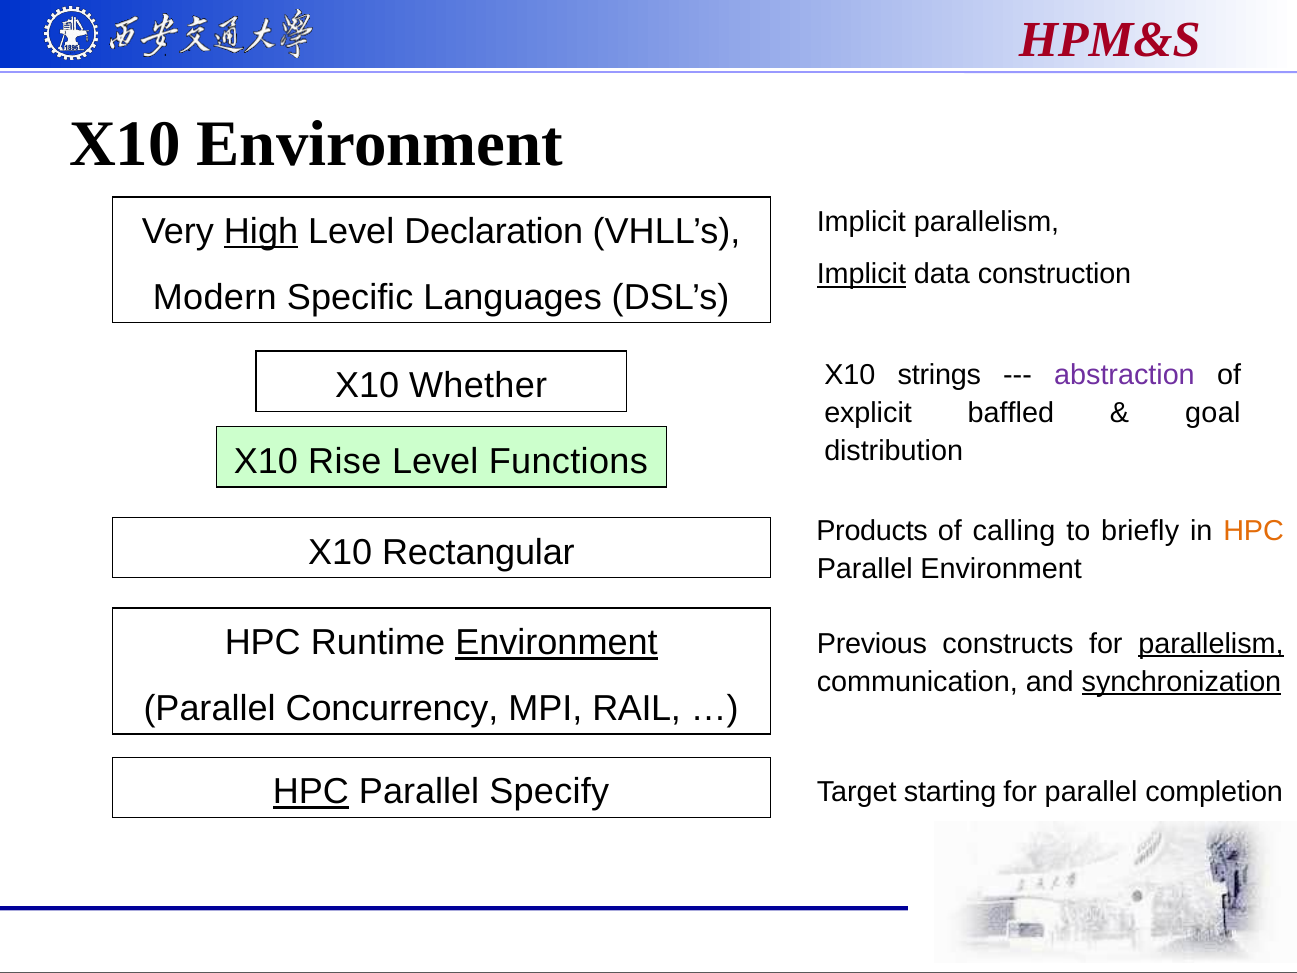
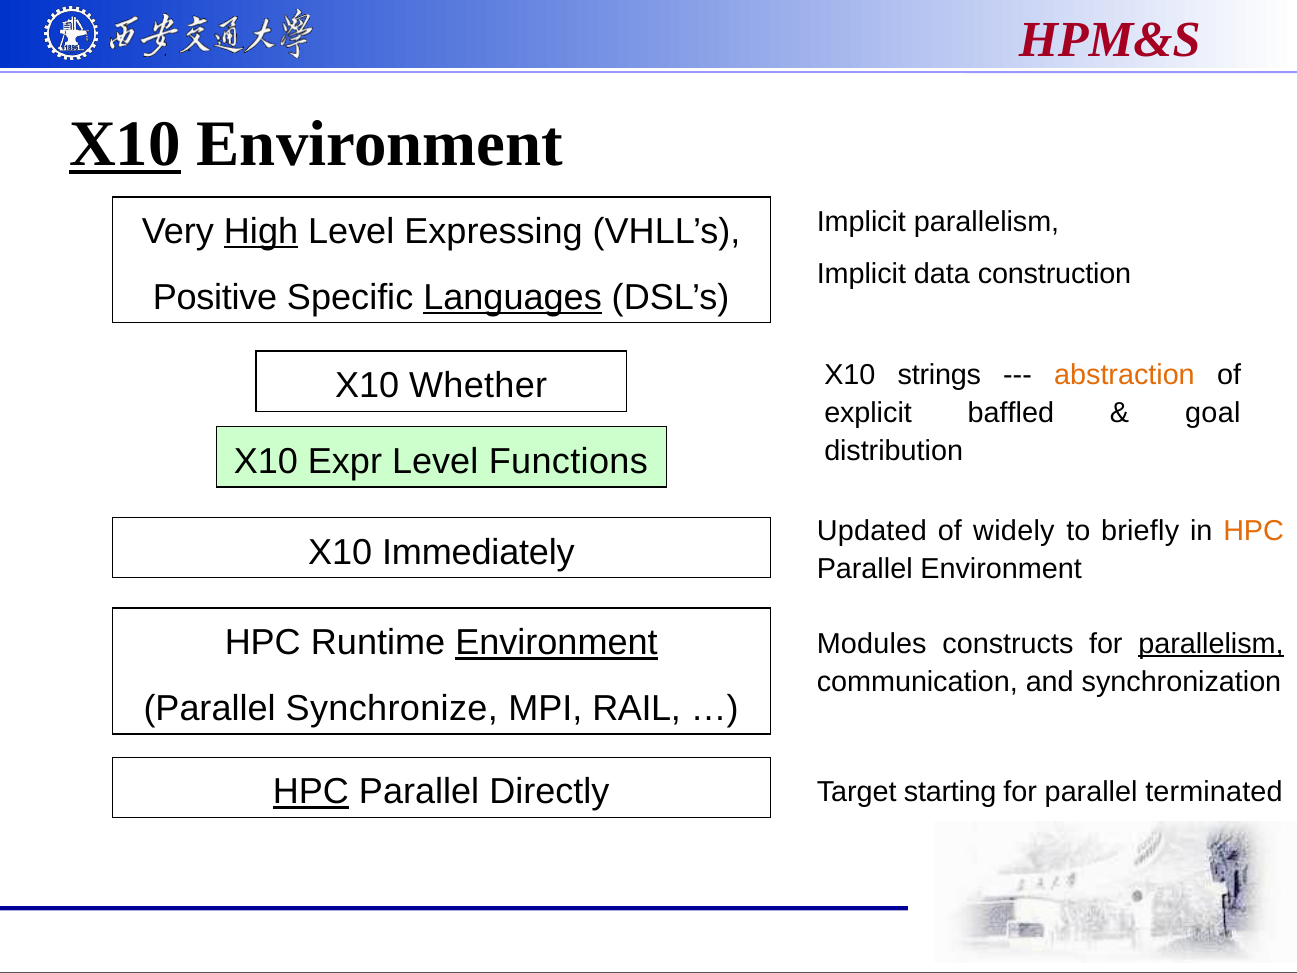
X10 underline: none -> present (125, 144)
Declaration: Declaration -> Expressing (494, 232)
Implicit underline: present -> none (861, 274)
Modern: Modern -> Positive (215, 297)
Languages underline: none -> present (513, 297)
abstraction colour: purple -> orange (1124, 375)
Rise: Rise -> Expr (345, 462)
Products: Products -> Updated (872, 531)
calling: calling -> widely (1014, 531)
Rectangular: Rectangular -> Immediately (478, 552)
Previous: Previous -> Modules (872, 643)
synchronization underline: present -> none (1181, 681)
Concurrency: Concurrency -> Synchronize (392, 708)
Specify: Specify -> Directly (549, 792)
completion: completion -> terminated (1214, 792)
